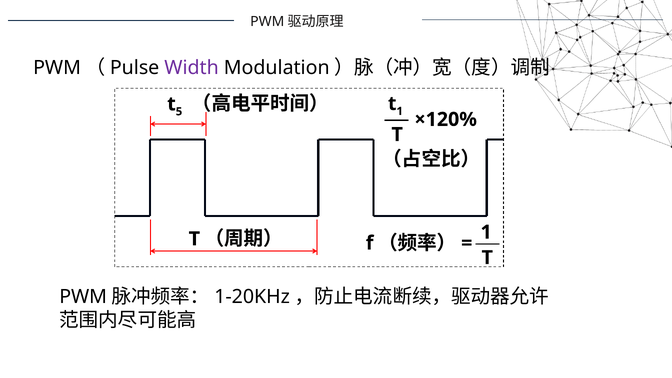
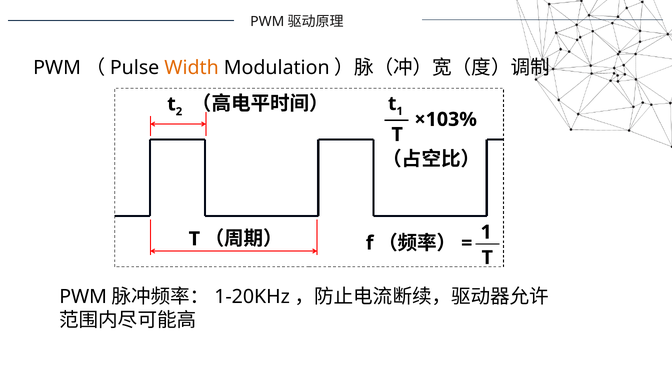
Width colour: purple -> orange (192, 68)
5: 5 -> 2 (179, 112)
×120%: ×120% -> ×103% (446, 119)
